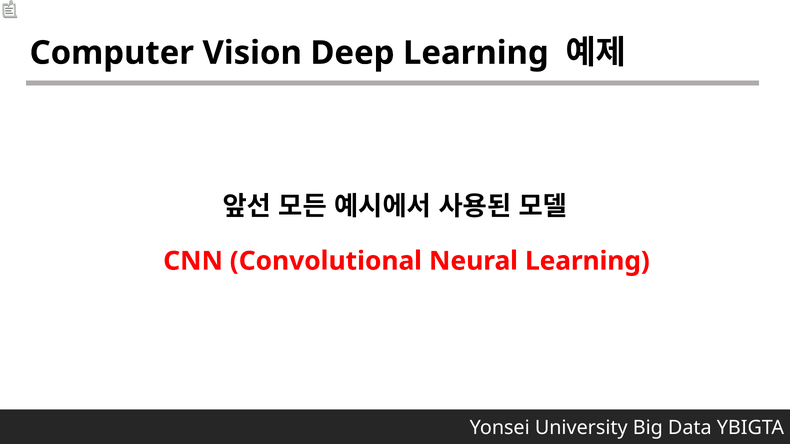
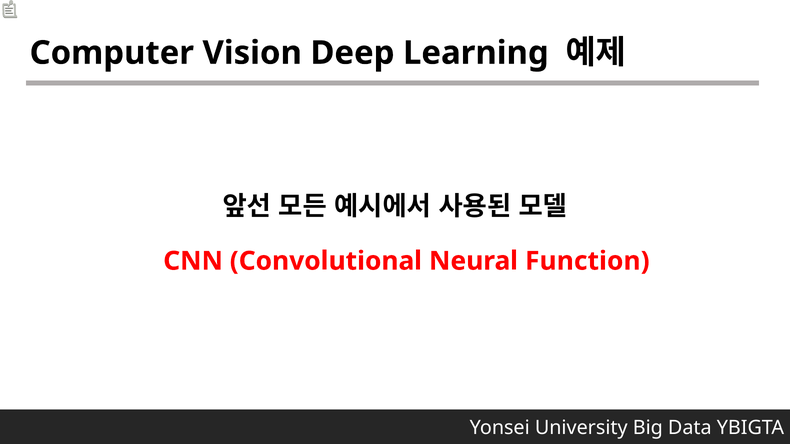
Neural Learning: Learning -> Function (587, 261)
